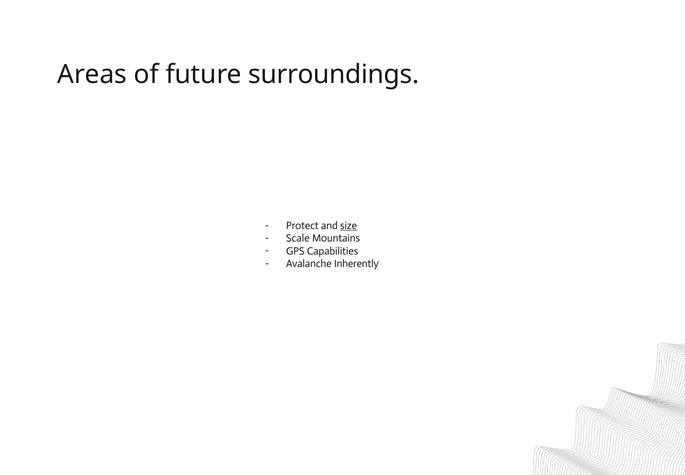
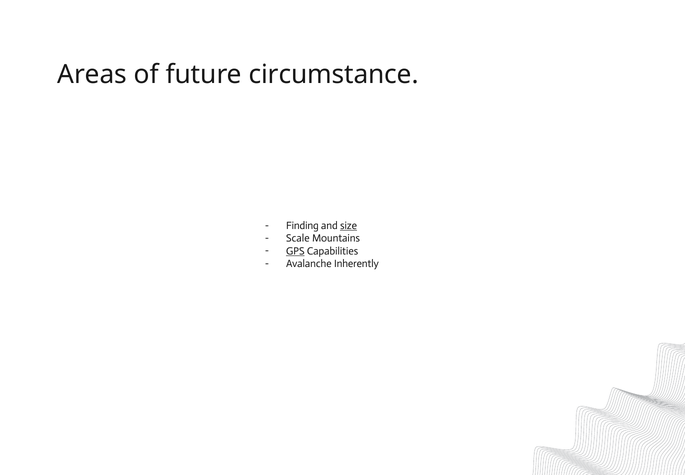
surroundings: surroundings -> circumstance (334, 74)
Protect: Protect -> Finding (302, 225)
GPS underline: none -> present (295, 251)
